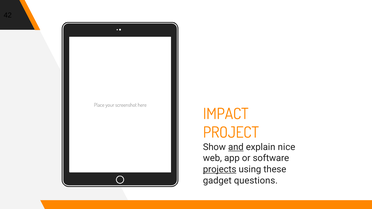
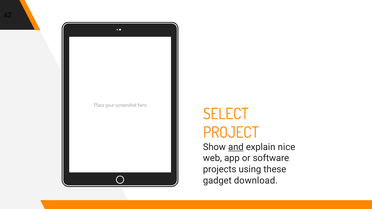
IMPACT: IMPACT -> SELECT (226, 114)
projects underline: present -> none (220, 170)
questions: questions -> download (256, 181)
